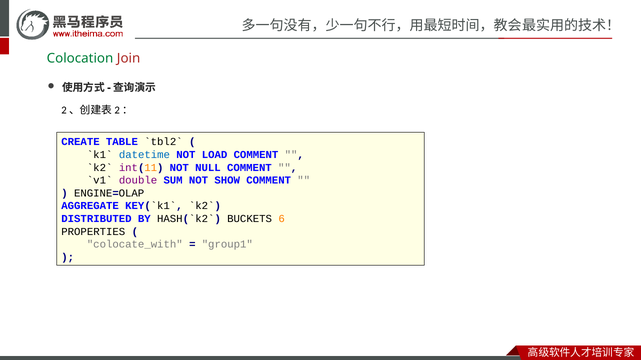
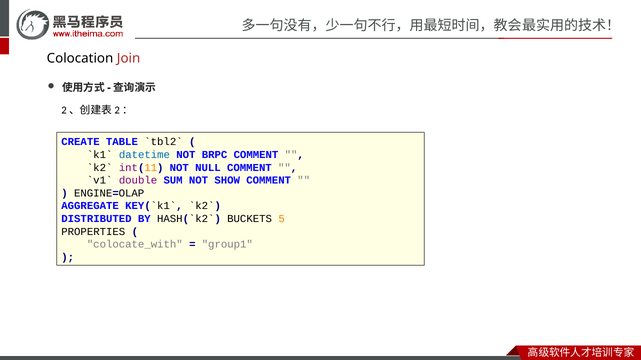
Colocation colour: green -> black (80, 59)
LOAD: LOAD -> BRPC (215, 155)
6: 6 -> 5 (282, 219)
